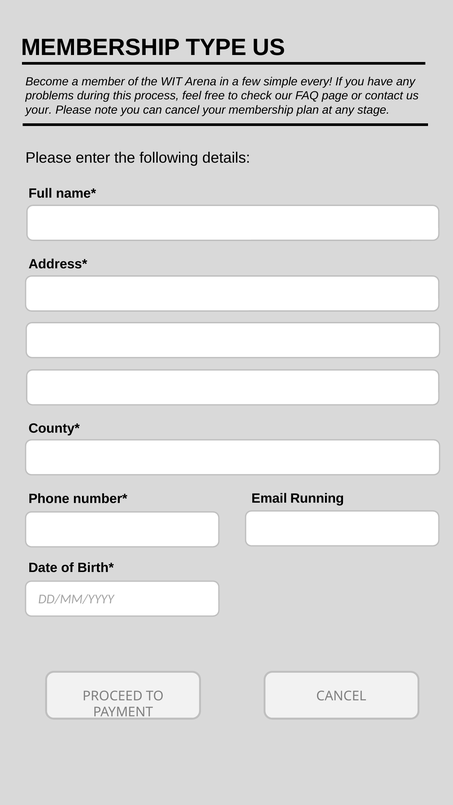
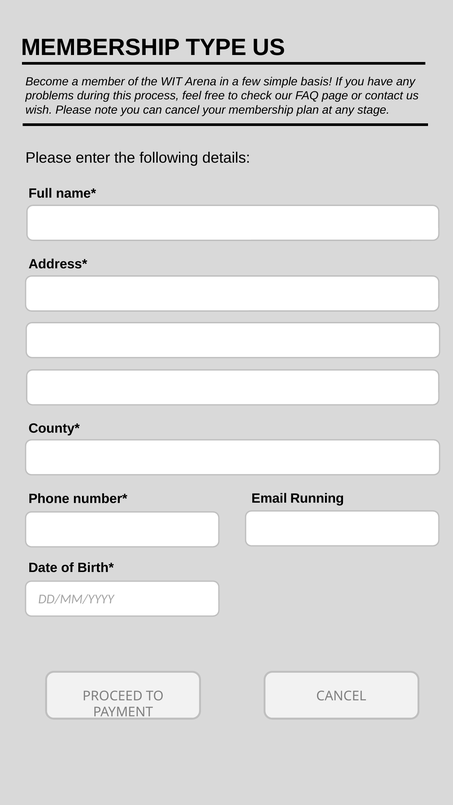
every: every -> basis (316, 82)
your: your -> wish (39, 110)
